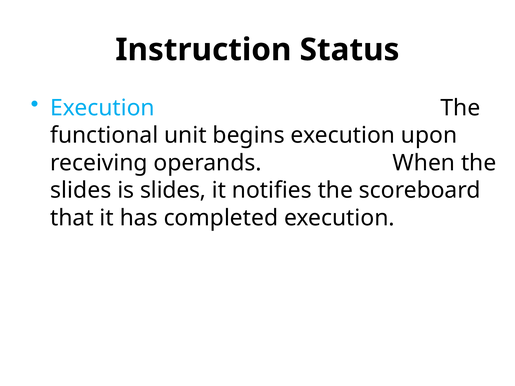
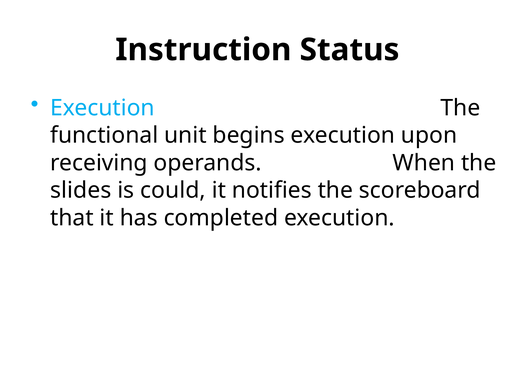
is slides: slides -> could (173, 190)
